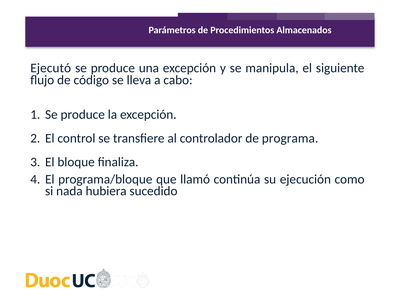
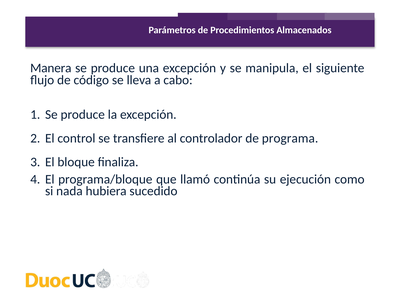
Ejecutó: Ejecutó -> Manera (51, 68)
